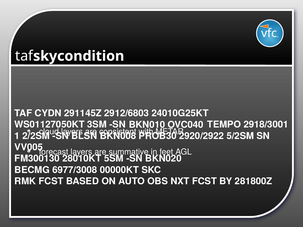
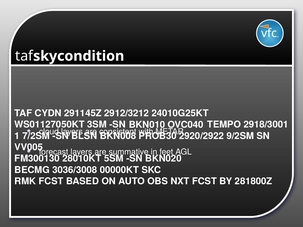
2912/6803: 2912/6803 -> 2912/3212 (127, 113)
2/2SM: 2/2SM -> 7/2SM (36, 136)
5/2SM: 5/2SM -> 9/2SM (240, 136)
6977/3008: 6977/3008 -> 3036/3008 (75, 170)
